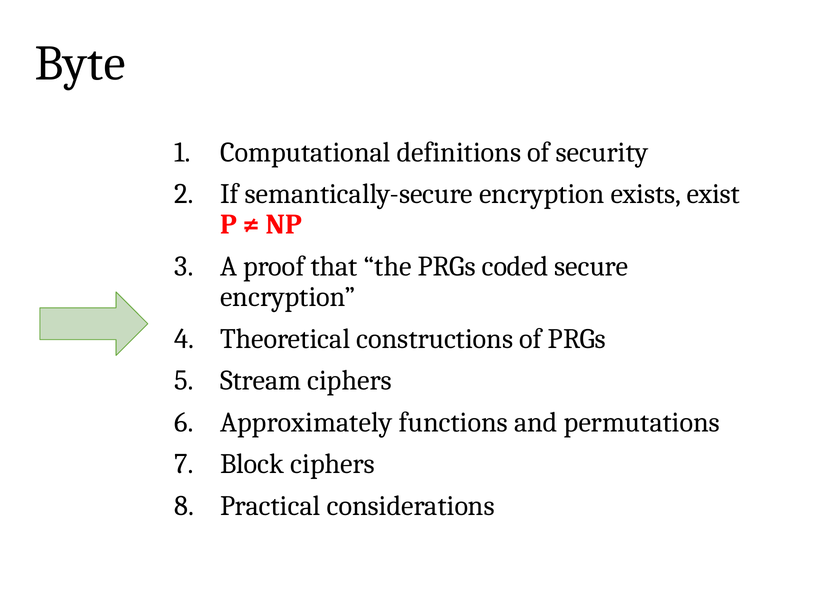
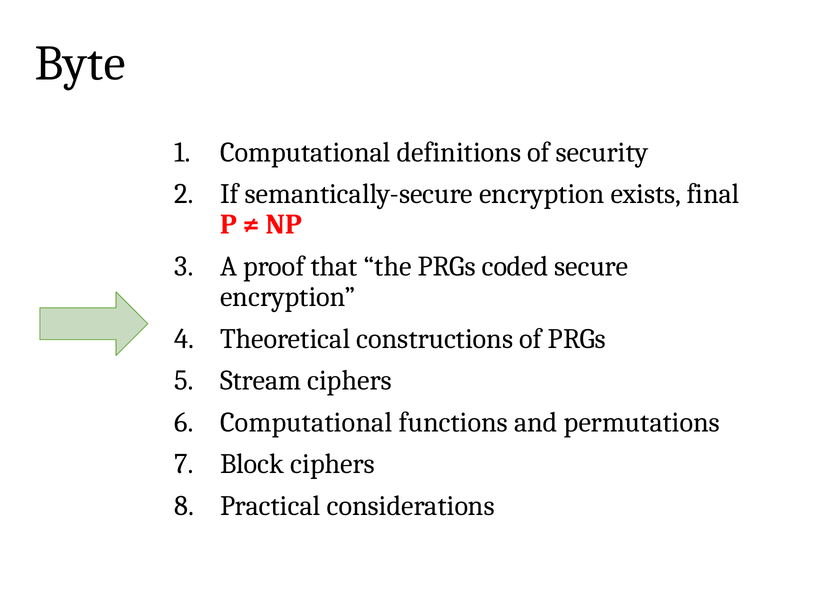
exist: exist -> final (713, 194)
Approximately: Approximately -> Computational (306, 422)
